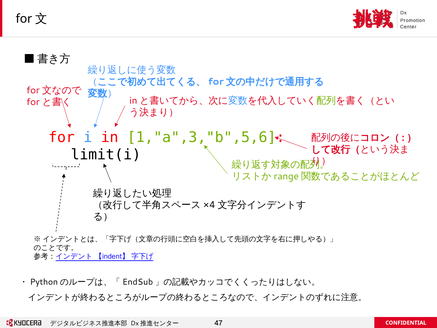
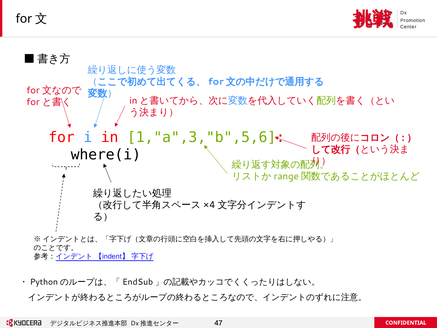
limit(i: limit(i -> where(i (106, 155)
